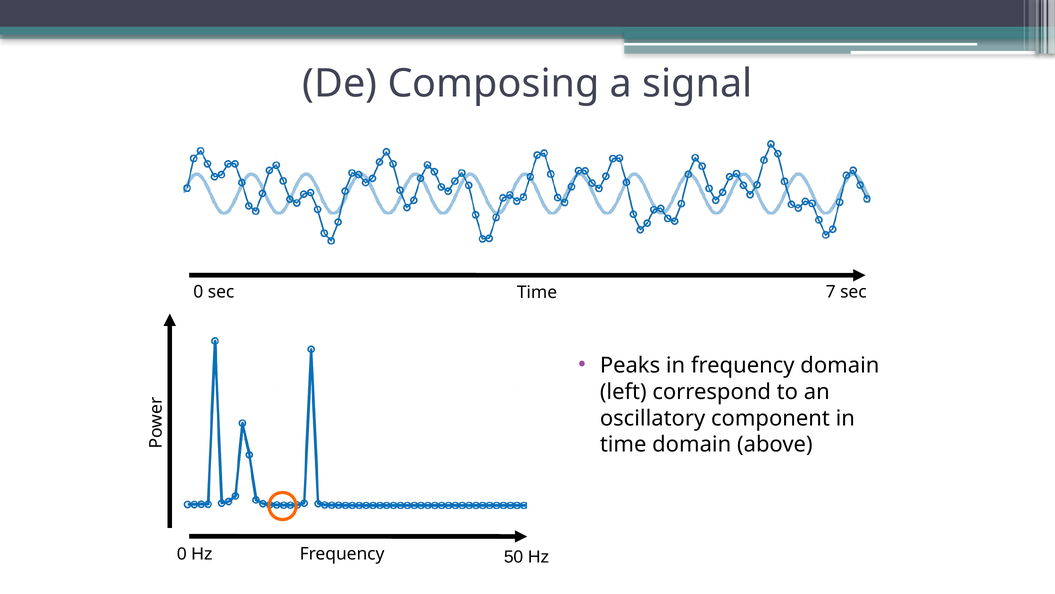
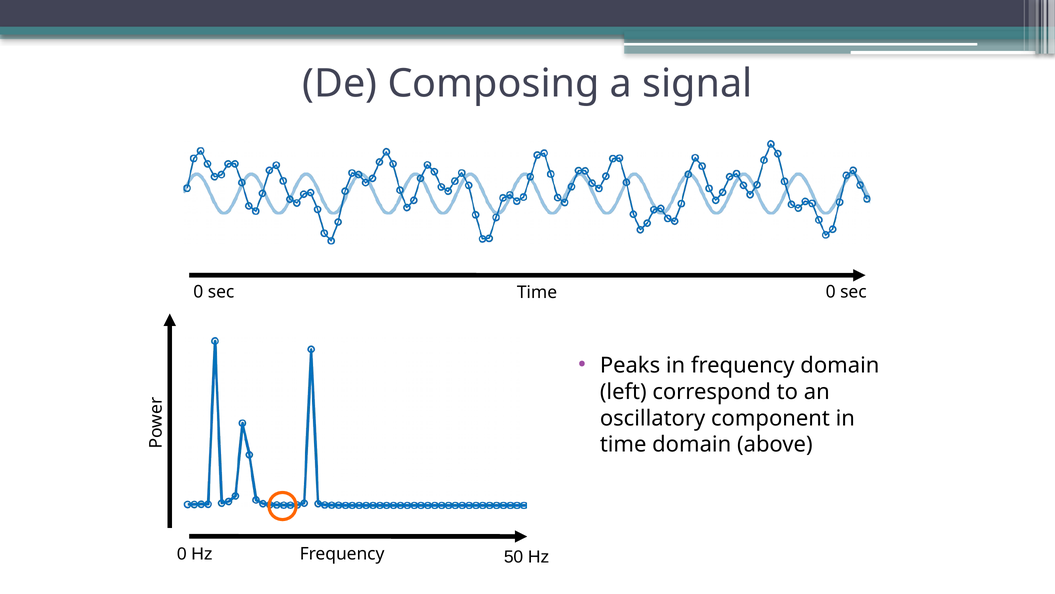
sec 7: 7 -> 0 (831, 292)
